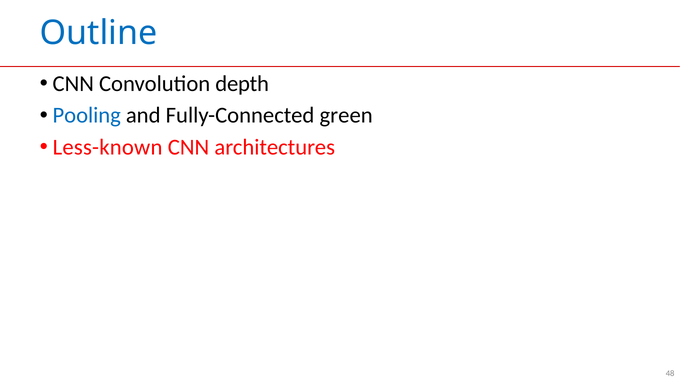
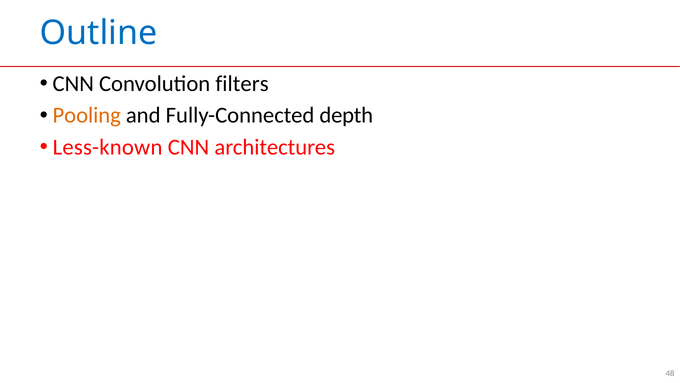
depth: depth -> filters (242, 84)
Pooling colour: blue -> orange (87, 115)
green: green -> depth (346, 115)
